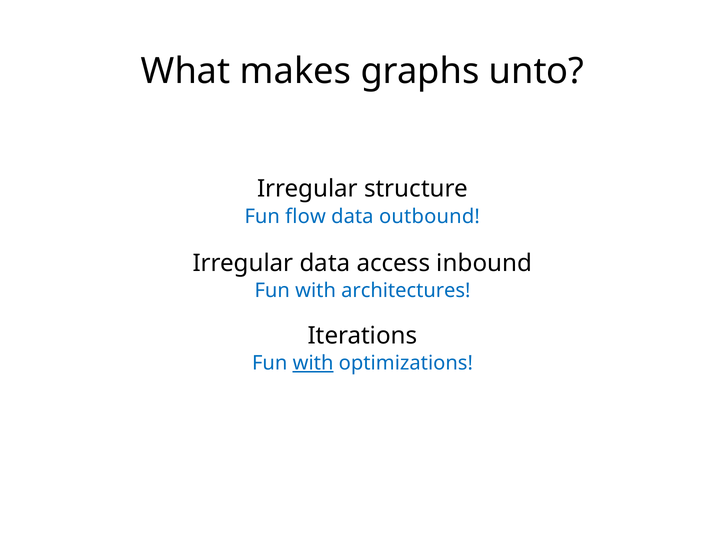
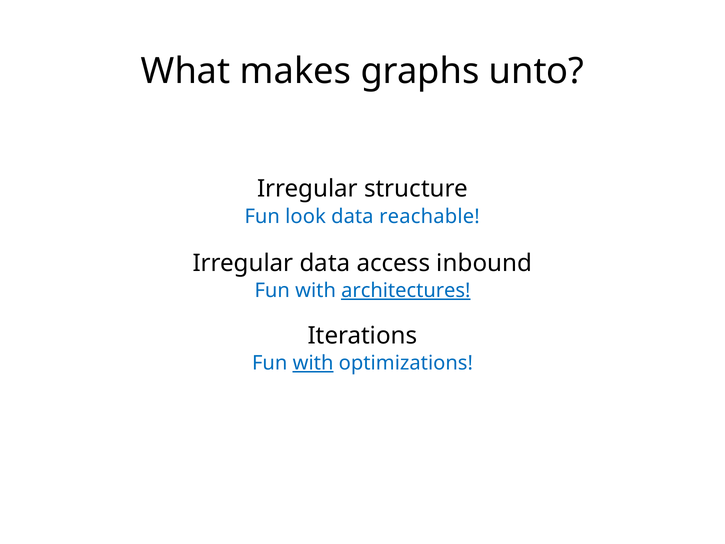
flow: flow -> look (306, 216)
outbound: outbound -> reachable (429, 216)
architectures underline: none -> present (406, 290)
